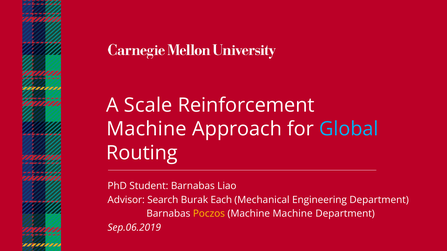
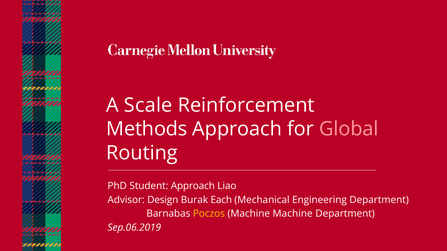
Machine: Machine -> Methods (147, 129)
Global colour: light blue -> pink (349, 129)
Student Barnabas: Barnabas -> Approach (193, 186)
Search: Search -> Design (163, 200)
